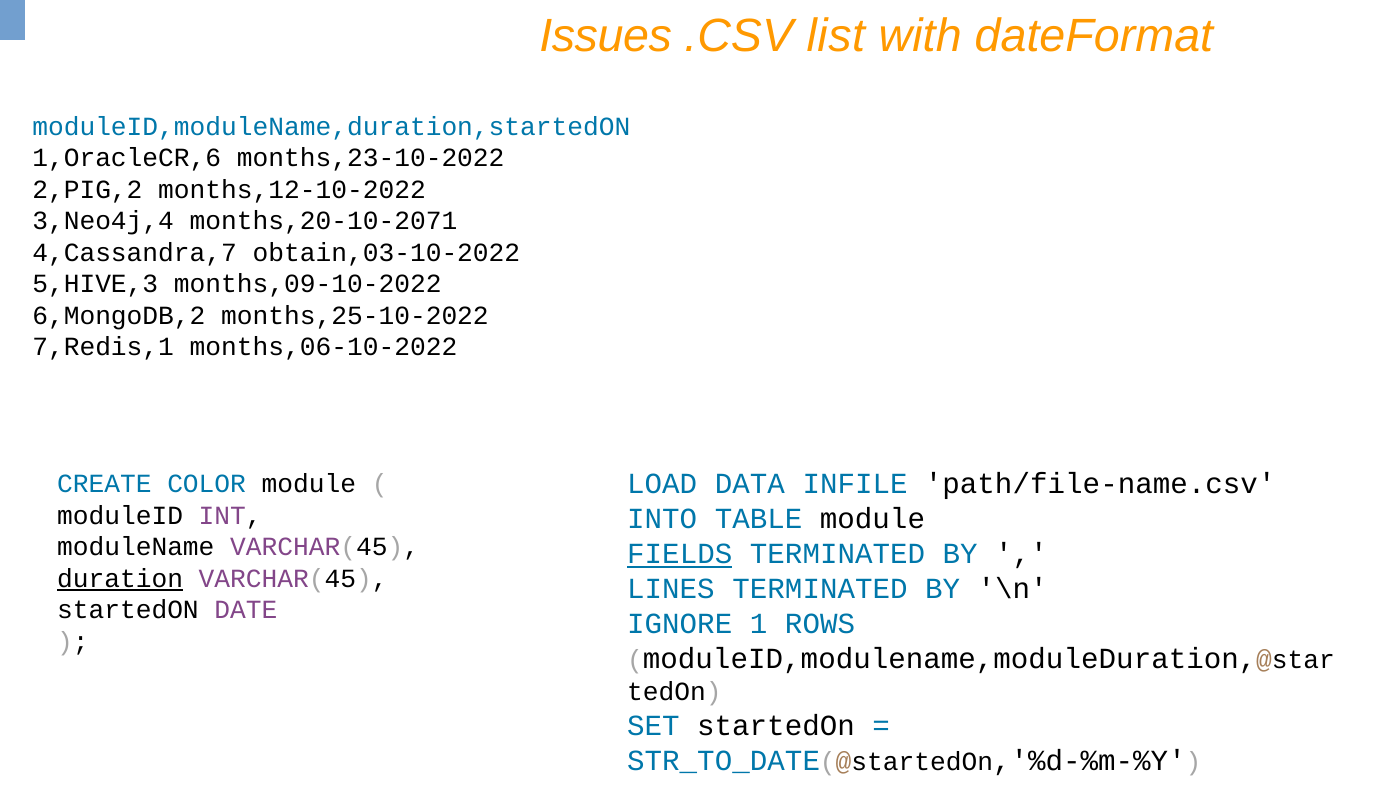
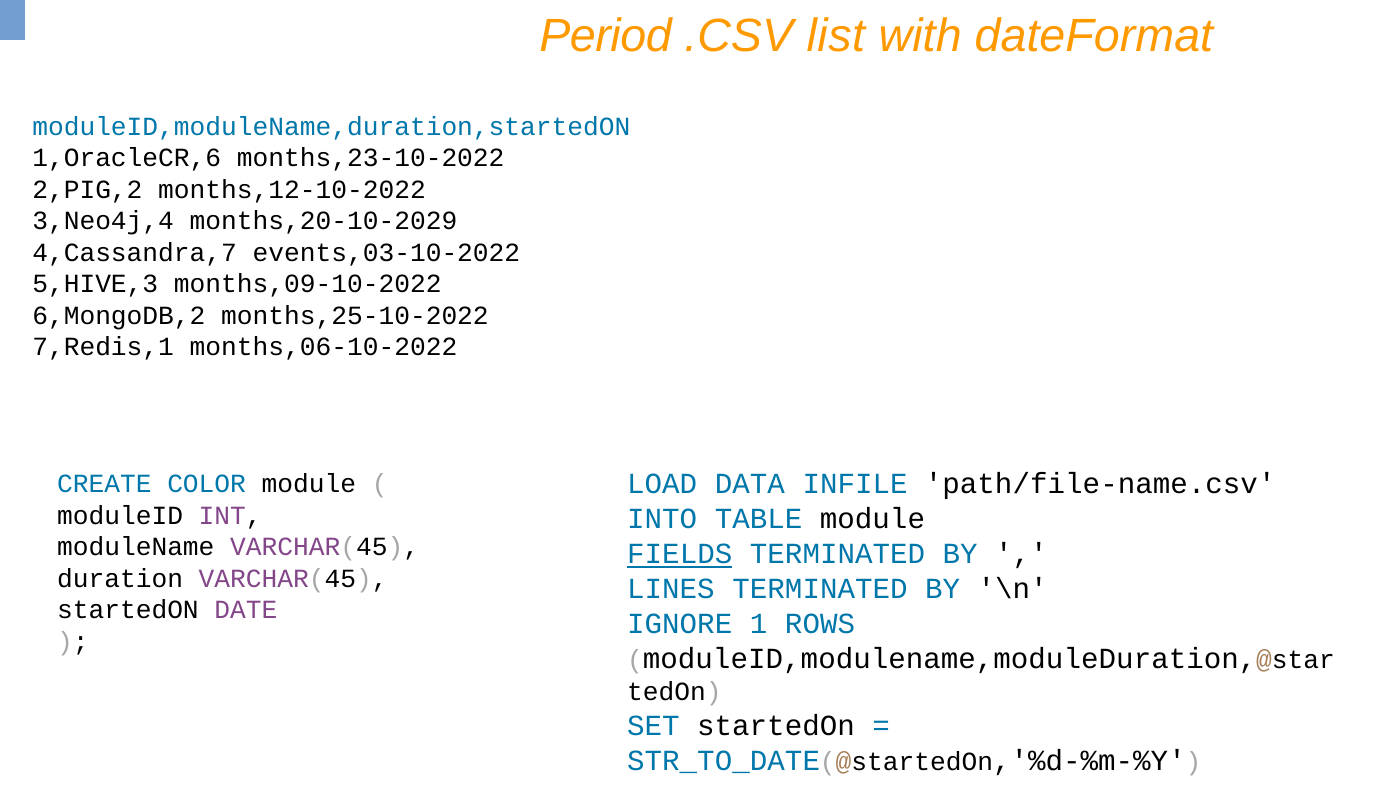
Issues: Issues -> Period (606, 36)
months,20-10-2071: months,20-10-2071 -> months,20-10-2029 (323, 221)
obtain,03-10-2022: obtain,03-10-2022 -> events,03-10-2022 (386, 252)
duration underline: present -> none (120, 579)
